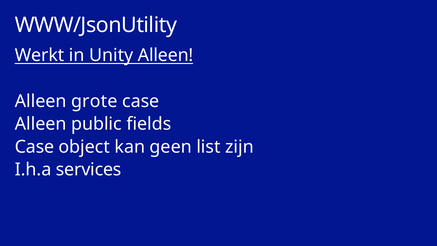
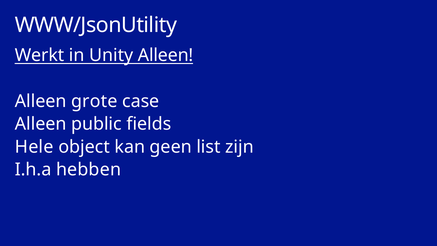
Case: Case -> Hele (34, 147)
services: services -> hebben (89, 170)
